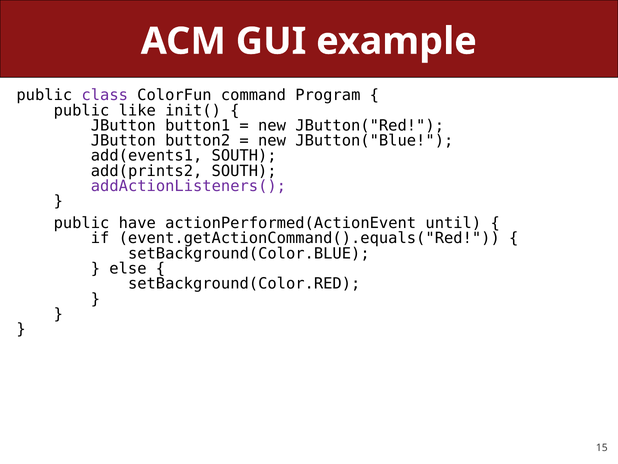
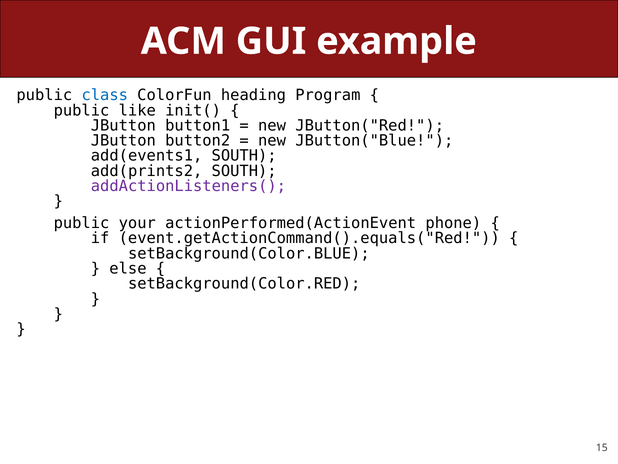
class colour: purple -> blue (105, 95)
command: command -> heading (253, 95)
have: have -> your (137, 223)
until: until -> phone (453, 223)
